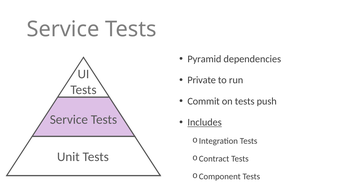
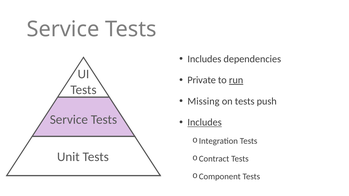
Pyramid: Pyramid -> Includes (204, 59)
run underline: none -> present (236, 80)
Commit: Commit -> Missing (203, 101)
